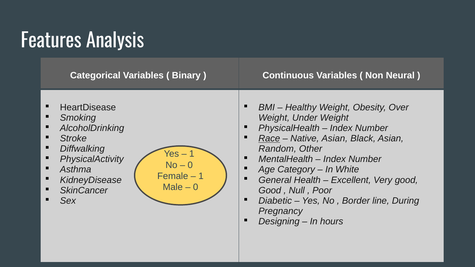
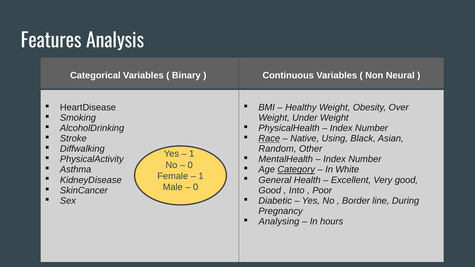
Native Asian: Asian -> Using (335, 139)
Category underline: none -> present (296, 170)
Null: Null -> Into (297, 190)
Designing: Designing -> Analysing (279, 222)
